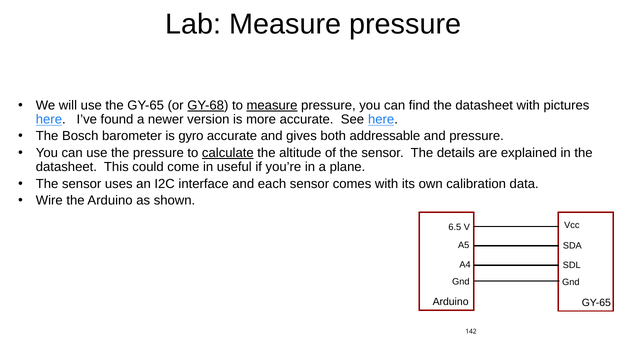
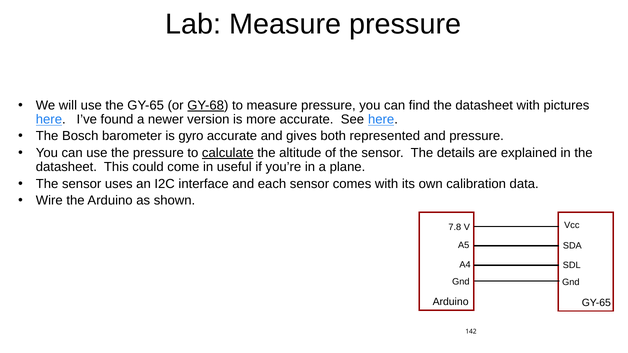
measure underline: present -> none (272, 105)
addressable: addressable -> represented (385, 136)
6.5: 6.5 -> 7.8 (455, 227)
